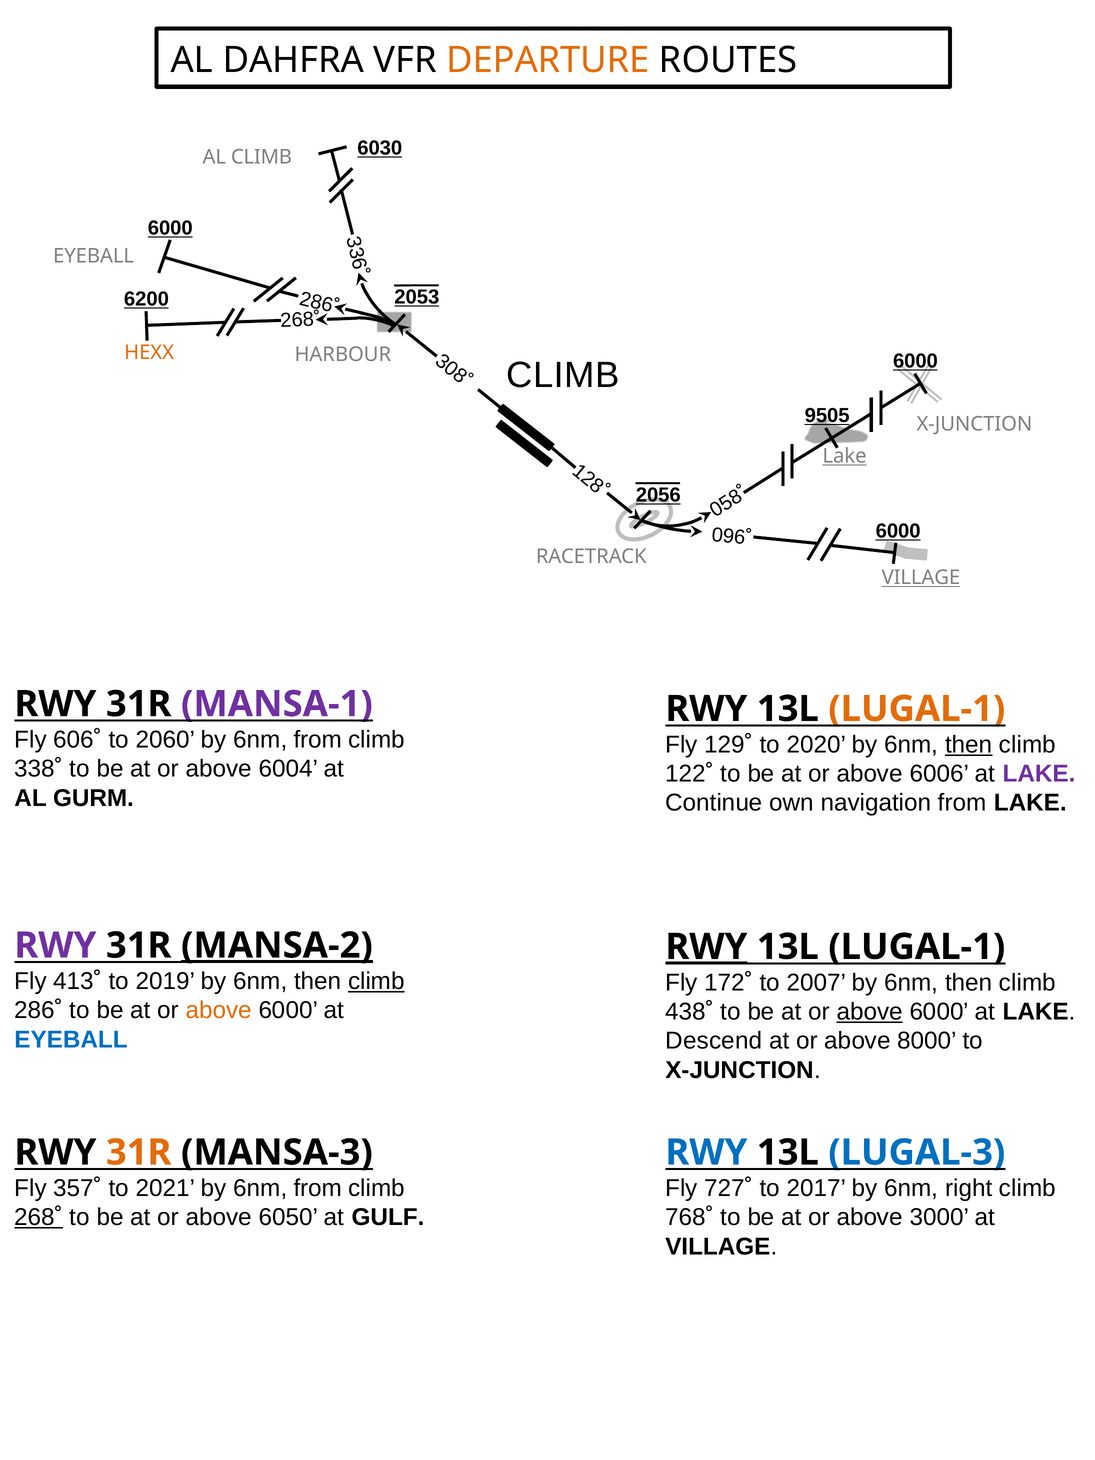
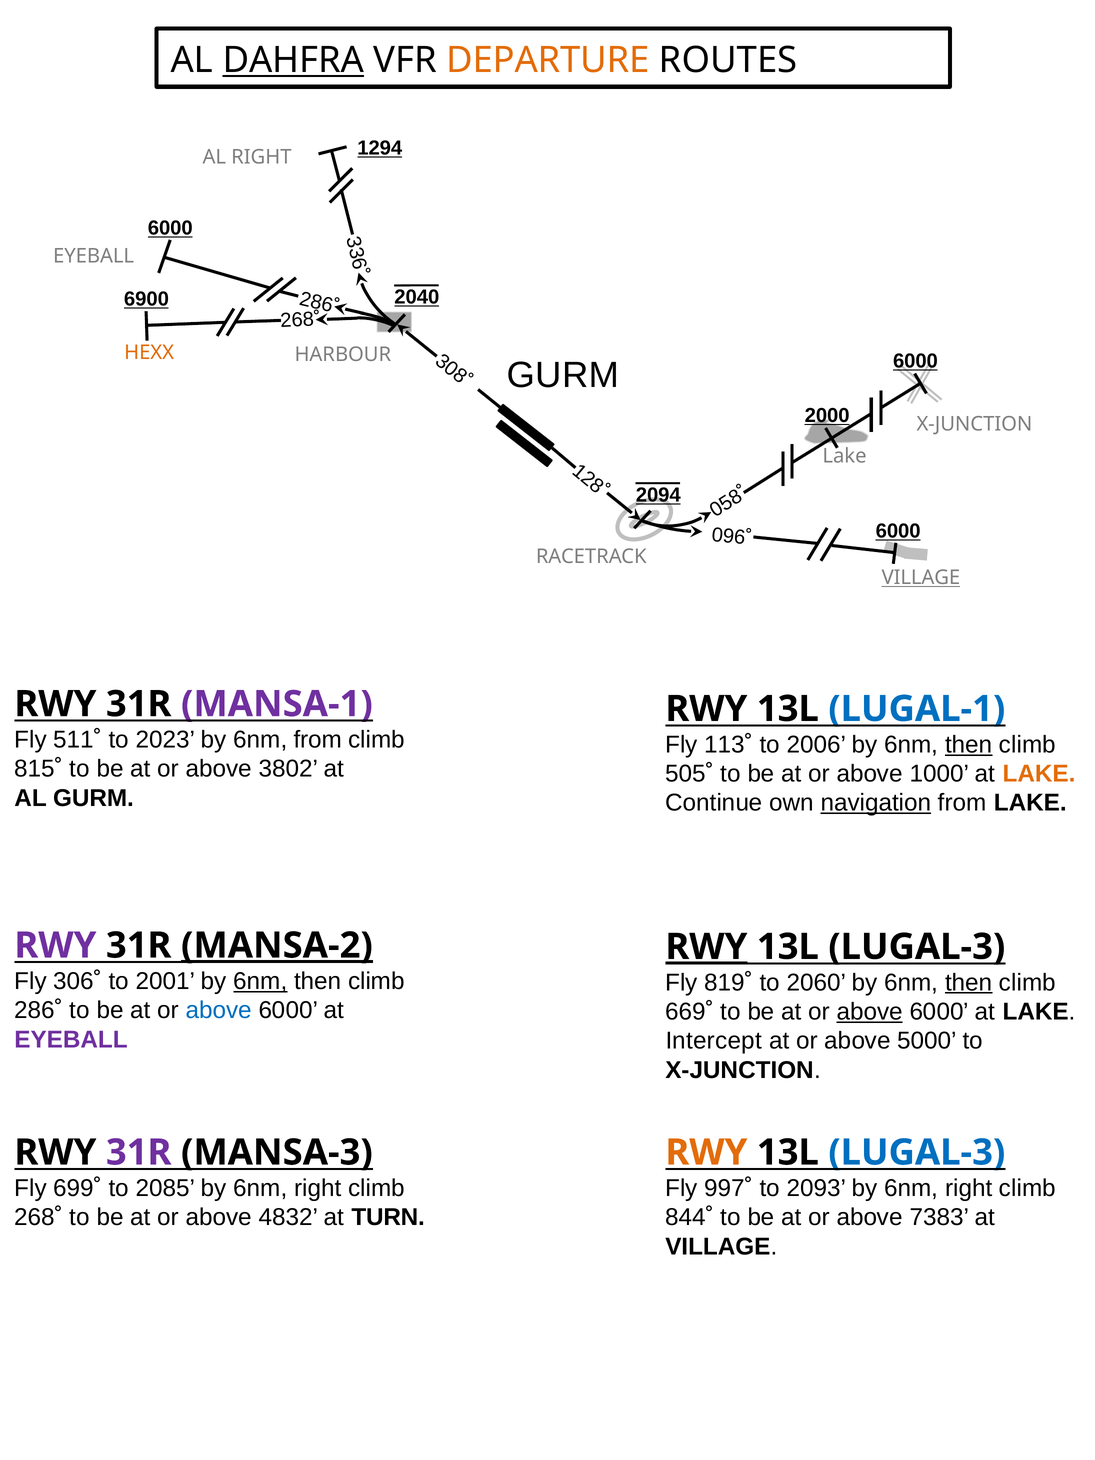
DAHFRA underline: none -> present (293, 60)
6030: 6030 -> 1294 (380, 148)
AL CLIMB: CLIMB -> RIGHT (261, 157)
2053: 2053 -> 2040 (417, 297)
6200: 6200 -> 6900 (146, 299)
CLIMB: CLIMB -> GURM (563, 375)
9505: 9505 -> 2000 (827, 415)
Lake underline: present -> none (845, 456)
2056: 2056 -> 2094 (658, 495)
LUGAL-1 colour: orange -> blue (917, 709)
606˚: 606˚ -> 511˚ (78, 740)
2060: 2060 -> 2023 (165, 740)
129˚: 129˚ -> 113˚ (729, 745)
2020: 2020 -> 2006 (816, 745)
338˚: 338˚ -> 815˚ (39, 769)
6004: 6004 -> 3802 (288, 769)
122˚: 122˚ -> 505˚ (690, 774)
6006: 6006 -> 1000 (939, 774)
LAKE colour: purple -> orange (1039, 774)
navigation underline: none -> present (876, 803)
LUGAL-1: LUGAL-1 -> LUGAL-3 (917, 947)
413˚: 413˚ -> 306˚ (78, 981)
2019: 2019 -> 2001 (165, 981)
6nm underline: none -> present (260, 981)
climb underline: present -> none (376, 981)
172˚: 172˚ -> 819˚ (729, 982)
2007: 2007 -> 2060 (816, 982)
then underline: none -> present (969, 982)
above colour: orange -> blue (219, 1010)
438˚: 438˚ -> 669˚ (690, 1012)
EYEBALL colour: blue -> purple (71, 1040)
Descend: Descend -> Intercept (714, 1041)
8000: 8000 -> 5000 (927, 1041)
31R colour: orange -> purple (139, 1153)
RWY colour: blue -> orange (706, 1153)
357˚: 357˚ -> 699˚ (78, 1188)
2021: 2021 -> 2085 (165, 1188)
from: from -> right (318, 1188)
727˚: 727˚ -> 997˚ (729, 1188)
2017: 2017 -> 2093 (816, 1188)
268˚ underline: present -> none (39, 1217)
6050: 6050 -> 4832 (288, 1217)
GULF: GULF -> TURN (388, 1217)
768˚: 768˚ -> 844˚ (690, 1217)
3000: 3000 -> 7383 (939, 1217)
